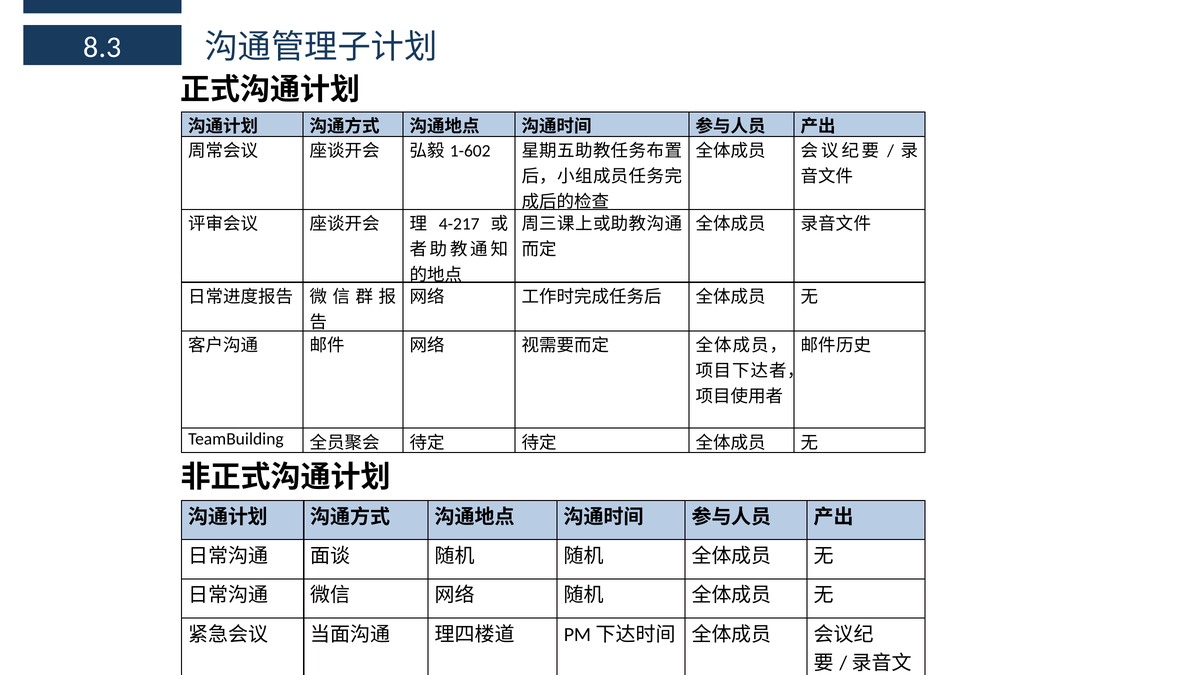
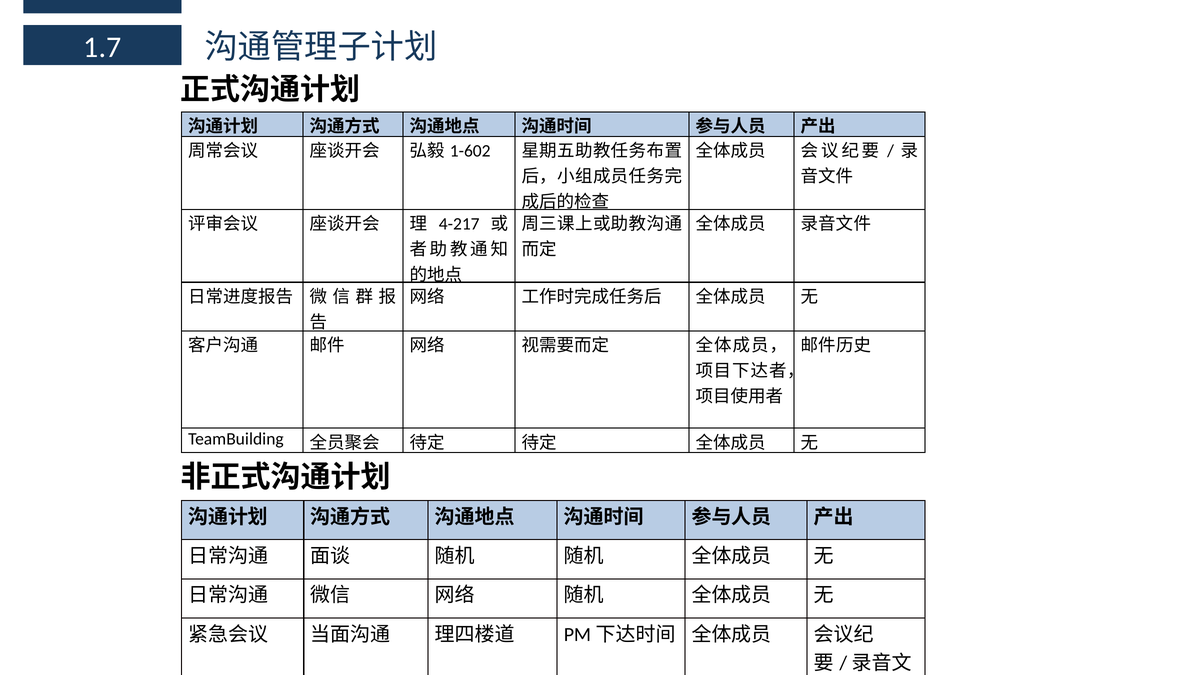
8.3: 8.3 -> 1.7 (102, 47)
